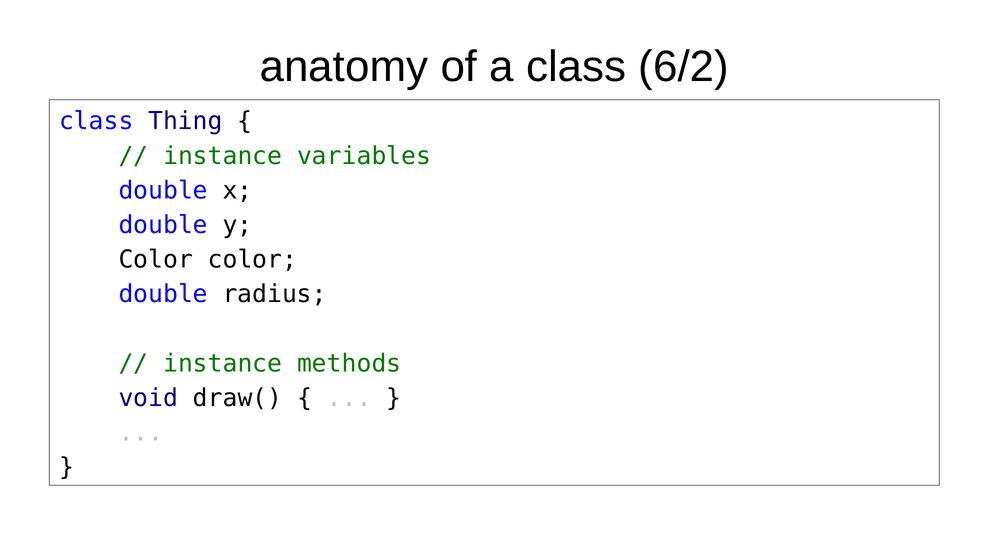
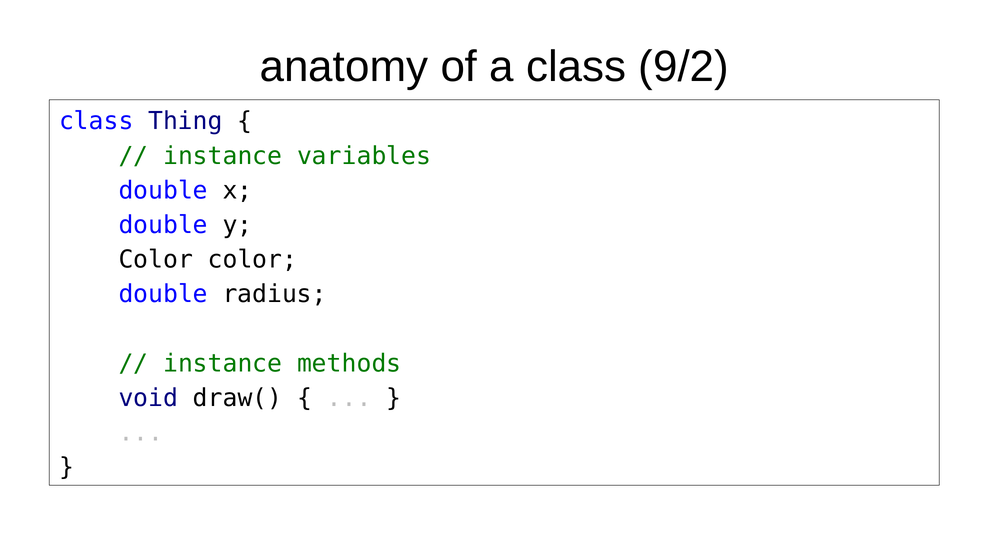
6/2: 6/2 -> 9/2 (684, 67)
